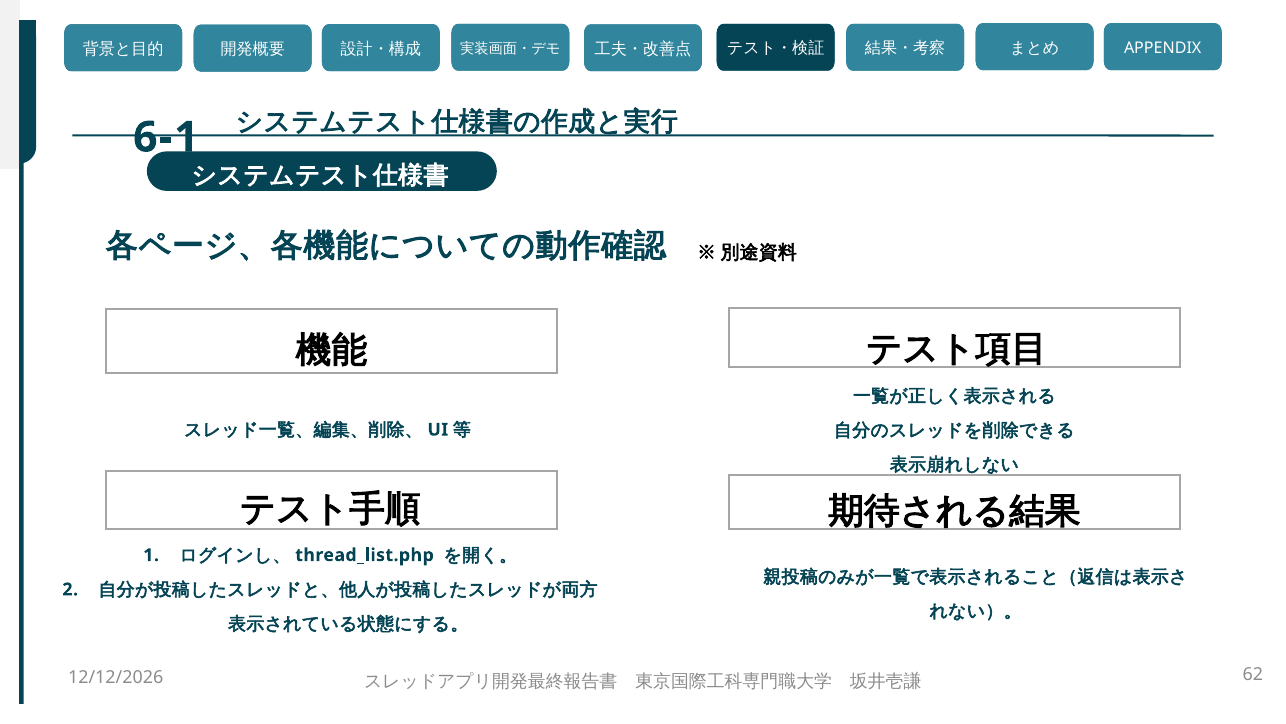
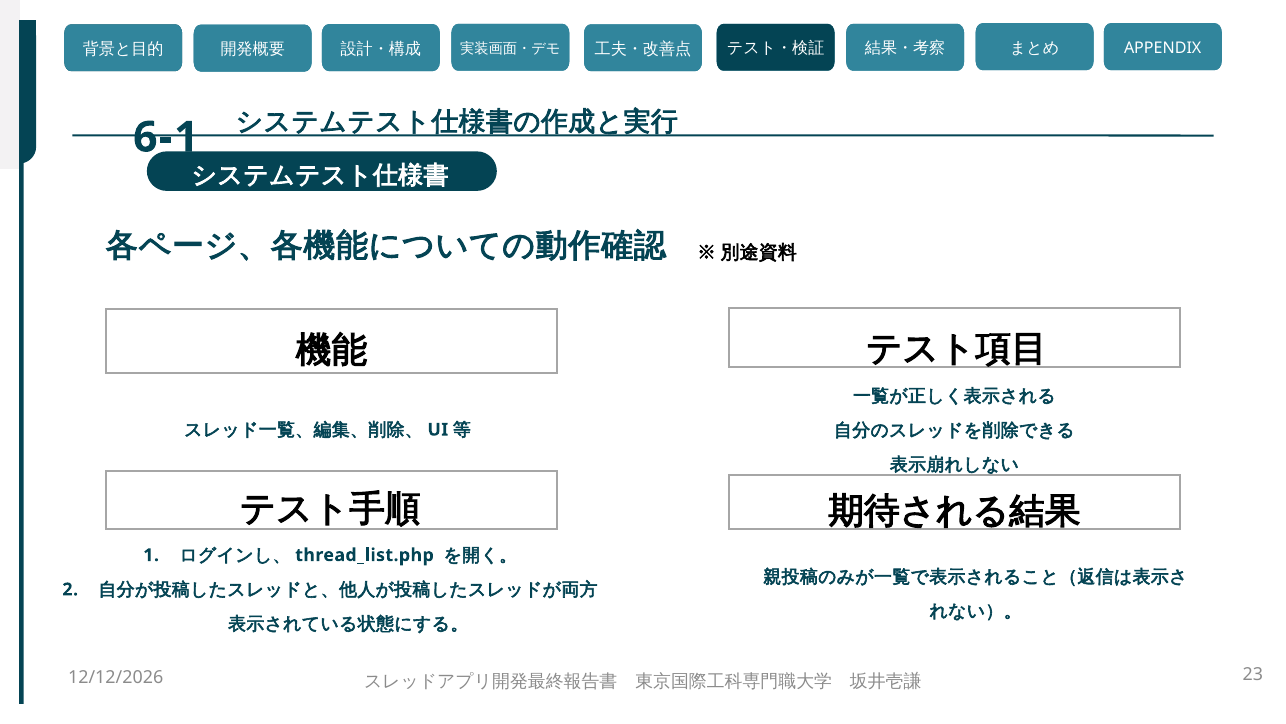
62: 62 -> 23 (1253, 674)
